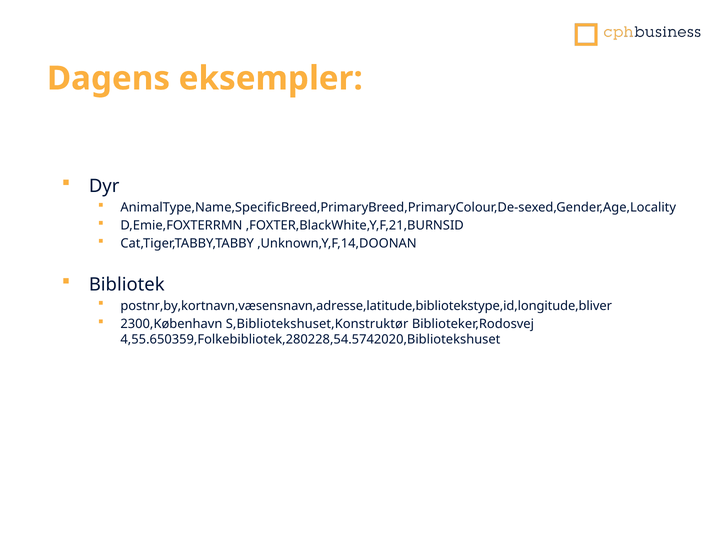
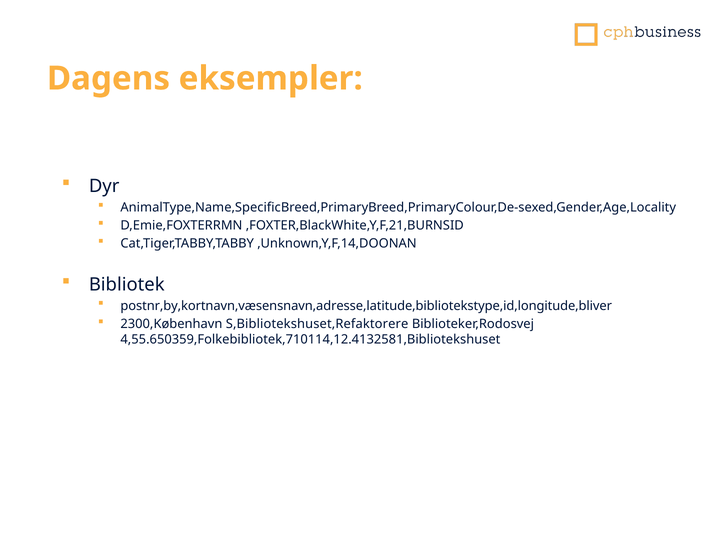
S,Bibliotekshuset,Konstruktør: S,Bibliotekshuset,Konstruktør -> S,Bibliotekshuset,Refaktorere (317, 323)
4,55.650359,Folkebibliotek,280228,54.5742020,Bibliotekshuset: 4,55.650359,Folkebibliotek,280228,54.5742020,Bibliotekshuset -> 4,55.650359,Folkebibliotek,710114,12.4132581,Bibliotekshuset (310, 339)
